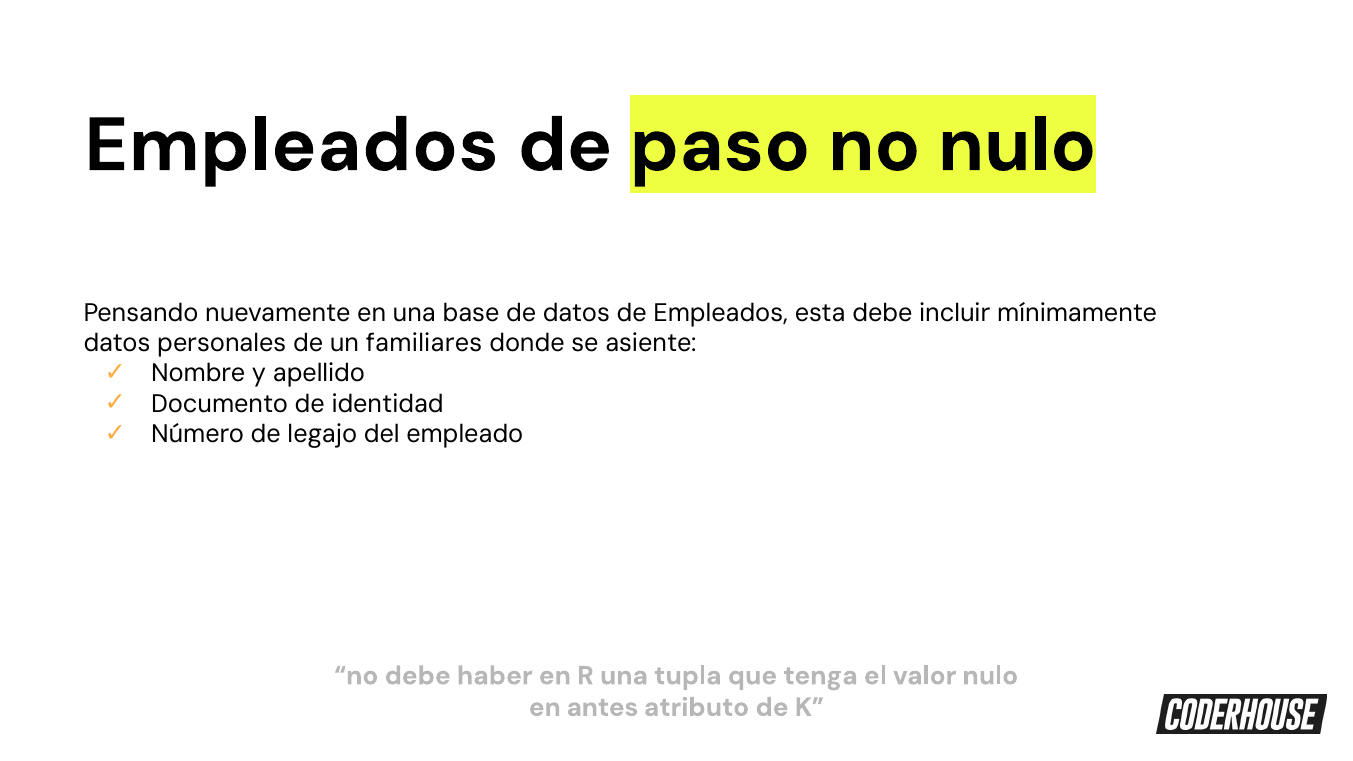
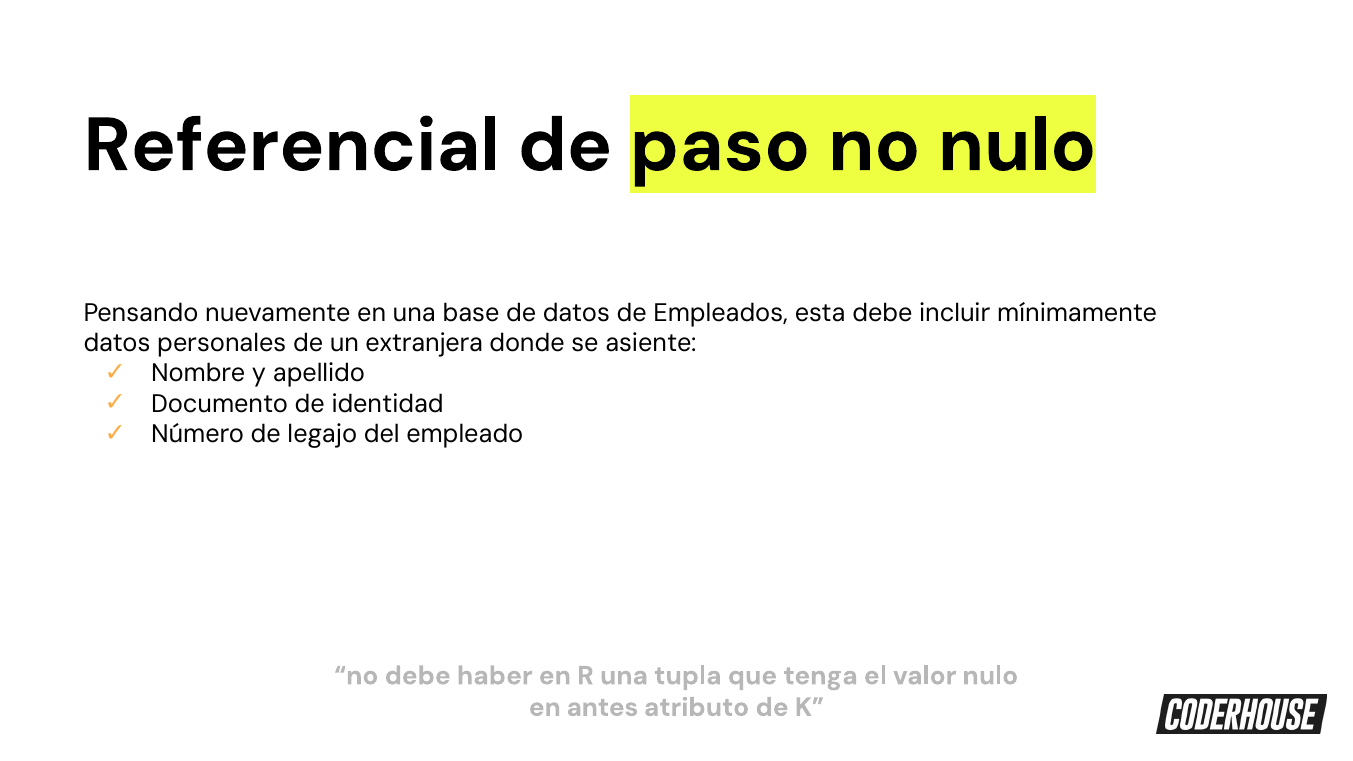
Empleados: Empleados -> Referencial (292, 145)
familiares: familiares -> extranjera (424, 343)
